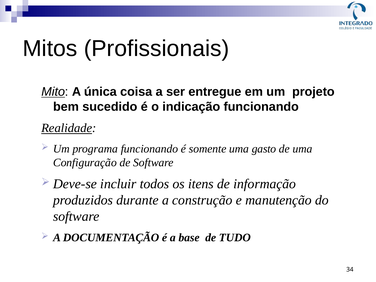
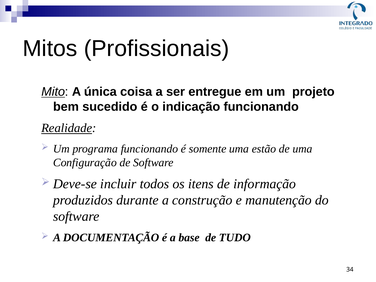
gasto: gasto -> estão (264, 149)
